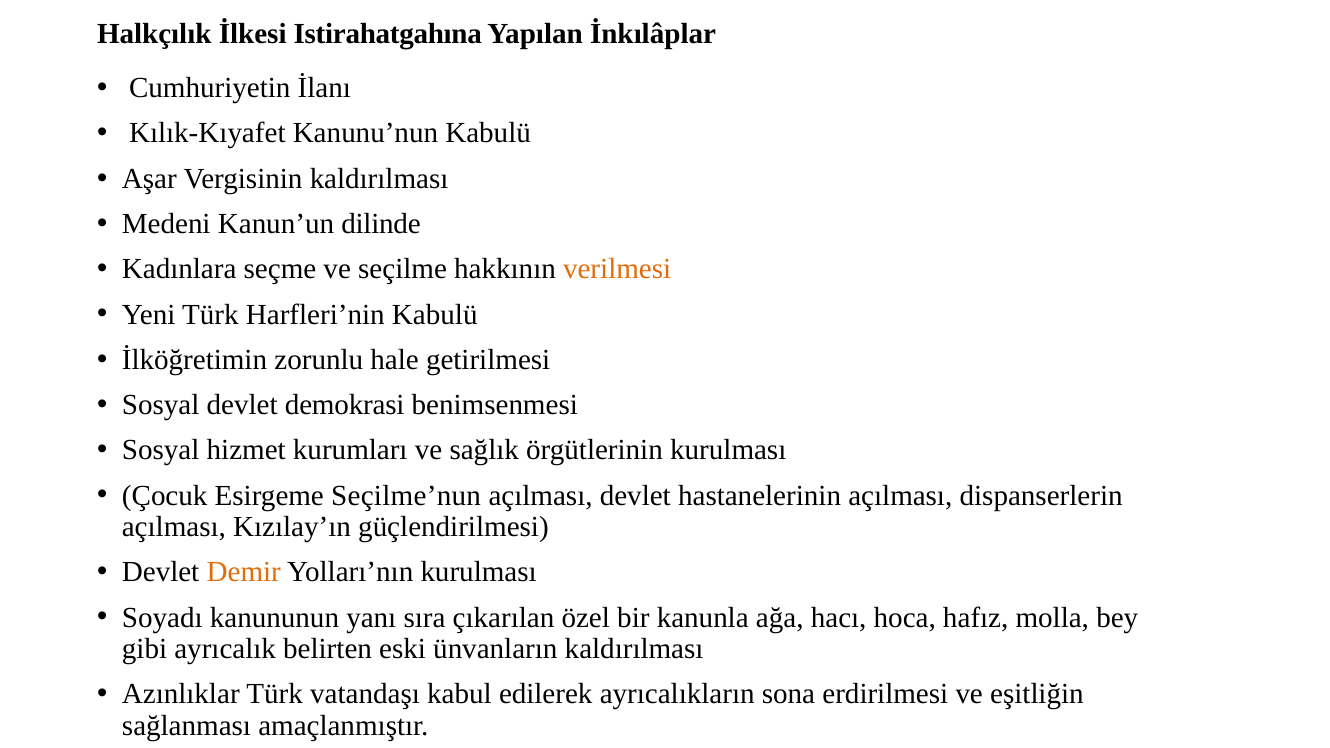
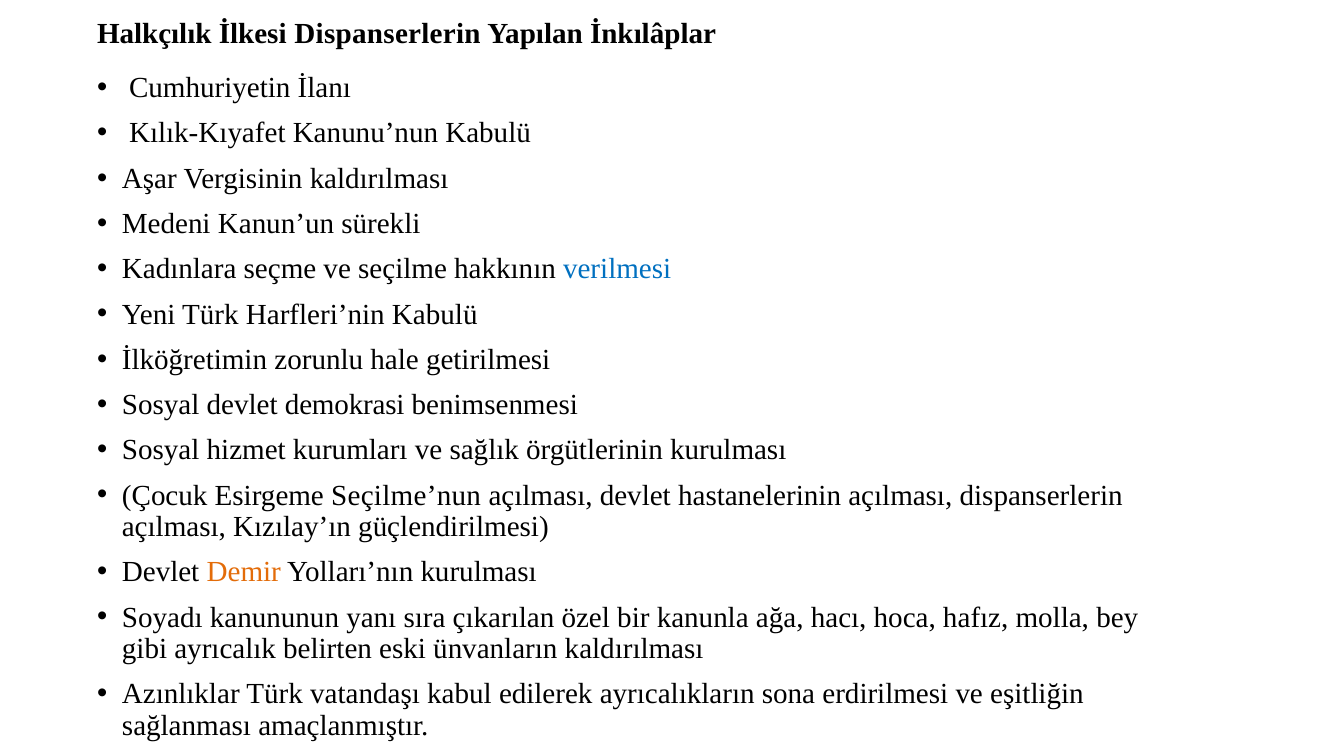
İlkesi Istirahatgahına: Istirahatgahına -> Dispanserlerin (388, 34)
dilinde: dilinde -> sürekli (381, 224)
verilmesi colour: orange -> blue (617, 269)
